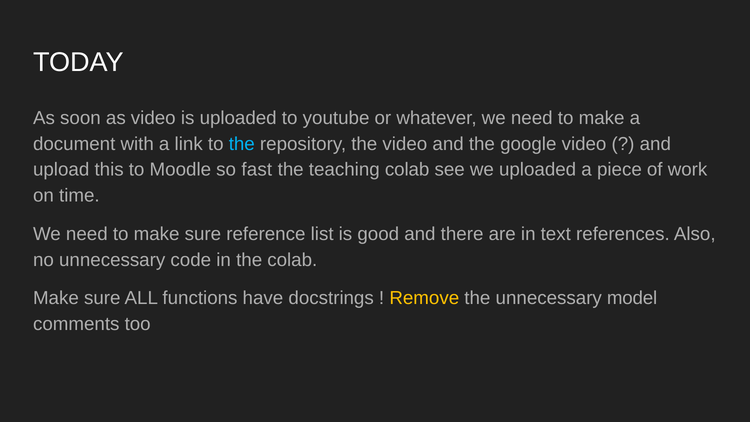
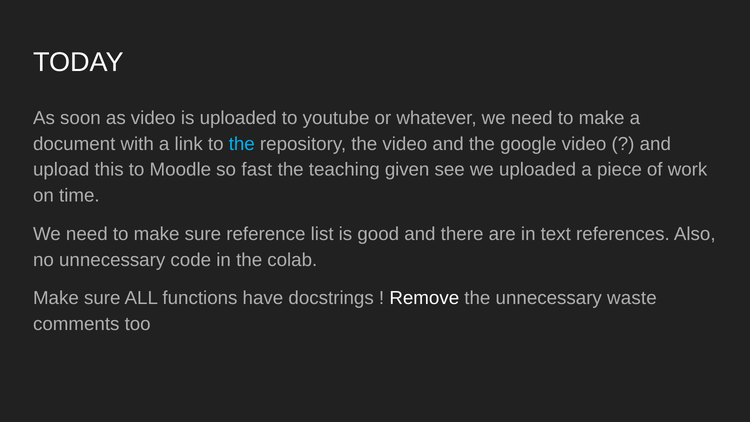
teaching colab: colab -> given (407, 170)
Remove colour: yellow -> white (424, 298)
model: model -> waste (632, 298)
